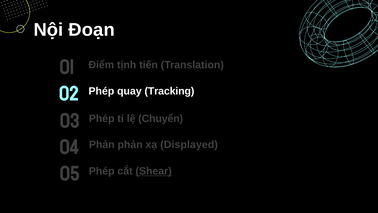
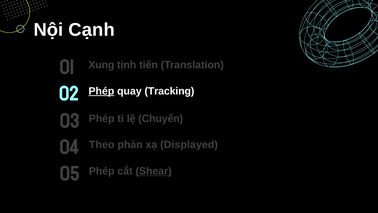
Đoạn: Đoạn -> Cạnh (92, 30)
Điểm: Điểm -> Xung (101, 65)
Phép underline: none -> present (101, 91)
Phản: Phản -> Theo (102, 144)
